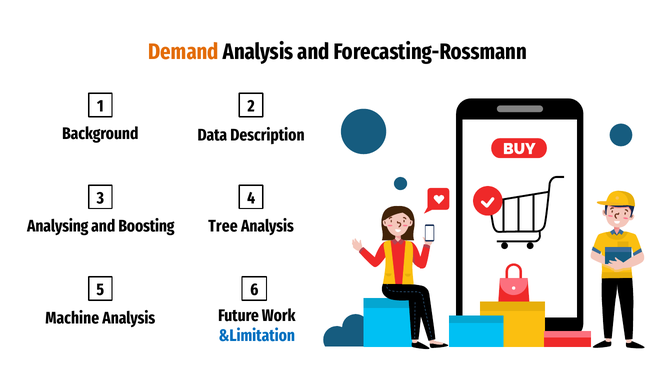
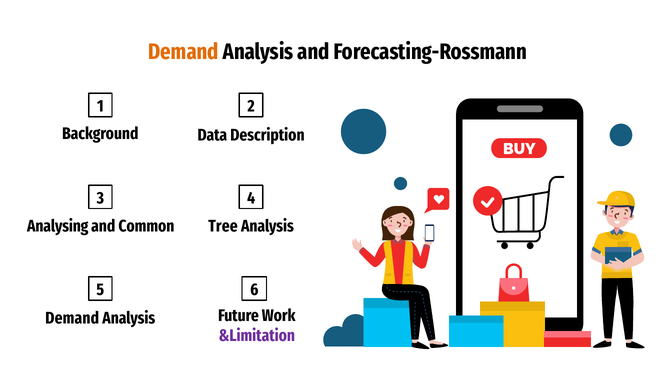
Boosting: Boosting -> Common (146, 226)
Machine: Machine -> Demand (72, 318)
&Limitation colour: blue -> purple (257, 335)
